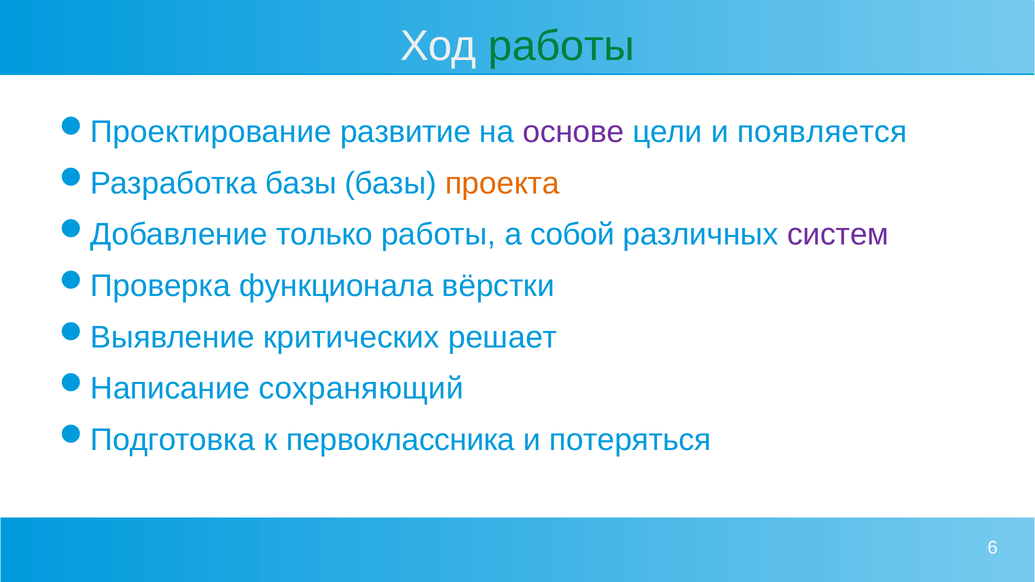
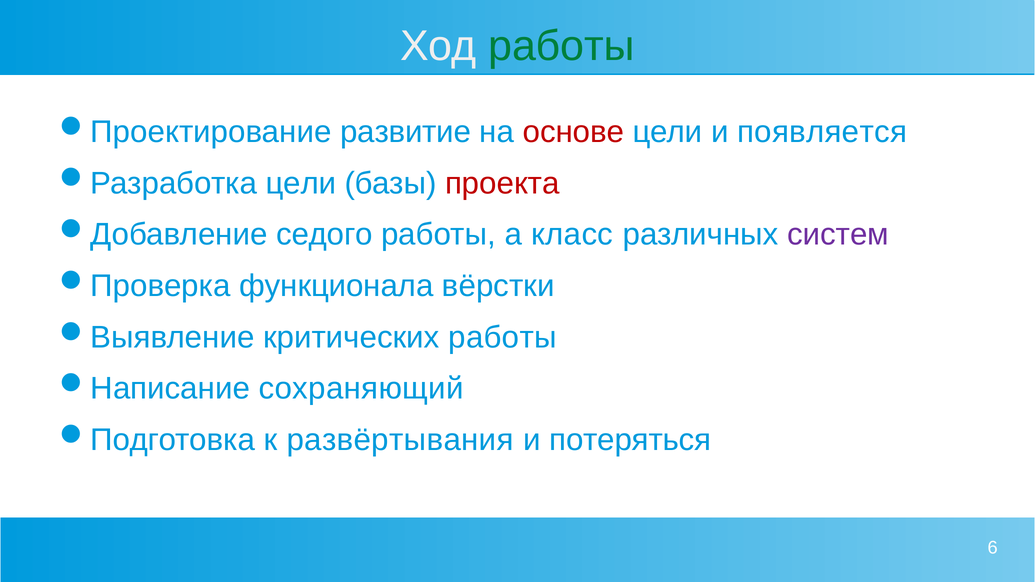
основе colour: purple -> red (573, 132)
базы: базы -> цели (301, 183)
проекта colour: orange -> red (502, 183)
только: только -> седого (324, 235)
собой: собой -> класс (572, 235)
критических решает: решает -> работы (503, 337)
первоклассника: первоклассника -> развёртывания (400, 440)
